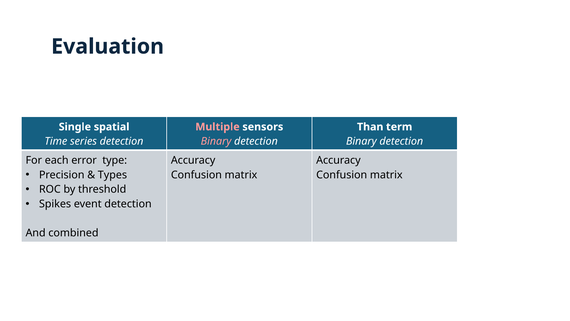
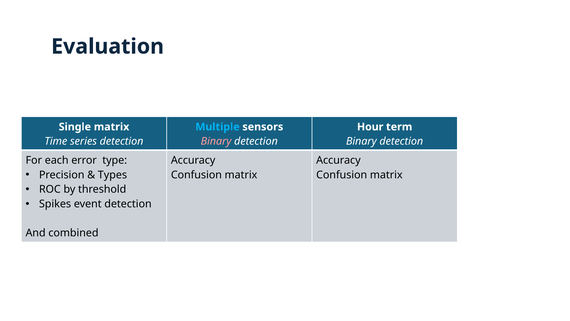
Single spatial: spatial -> matrix (112, 127)
Multiple colour: pink -> light blue (217, 127)
Than: Than -> Hour (370, 127)
